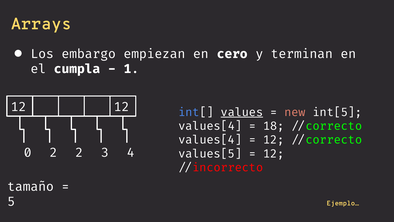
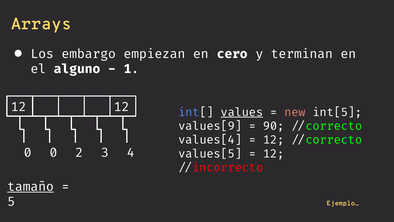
cumpla: cumpla -> alguno (77, 69)
values[4: values[4 -> values[9 (210, 126)
18: 18 -> 90 (274, 126)
0 2: 2 -> 0 (53, 152)
tamaño underline: none -> present (31, 186)
